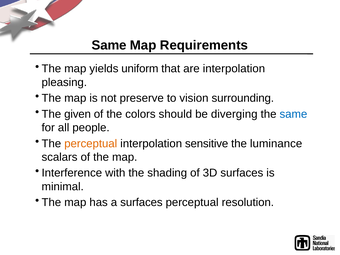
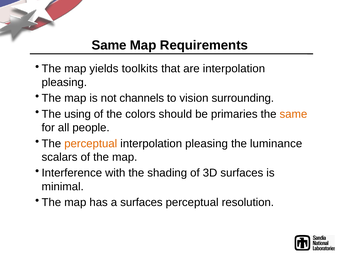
uniform: uniform -> toolkits (140, 69)
preserve: preserve -> channels (142, 98)
given: given -> using (78, 114)
diverging: diverging -> primaries (234, 114)
same colour: blue -> orange (293, 114)
sensitive: sensitive -> pleasing (207, 144)
